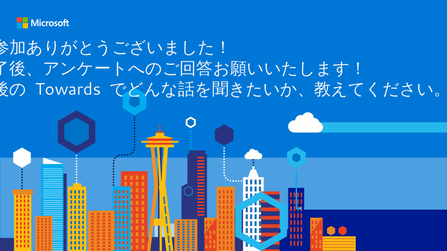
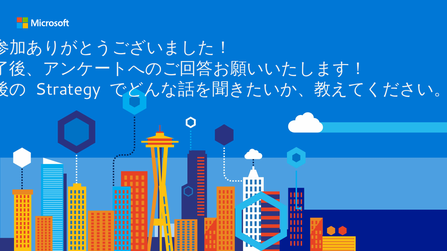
Towards: Towards -> Strategy (68, 90)
